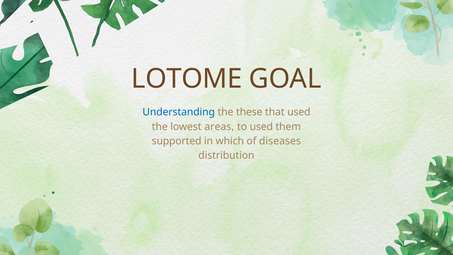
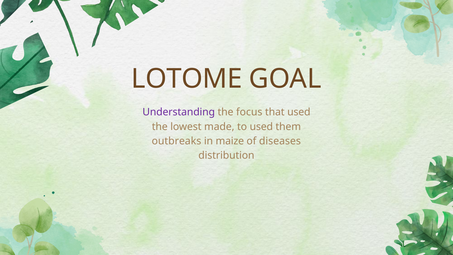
Understanding colour: blue -> purple (179, 112)
these: these -> focus (249, 112)
areas: areas -> made (219, 127)
supported: supported -> outbreaks (177, 141)
which: which -> maize (230, 141)
